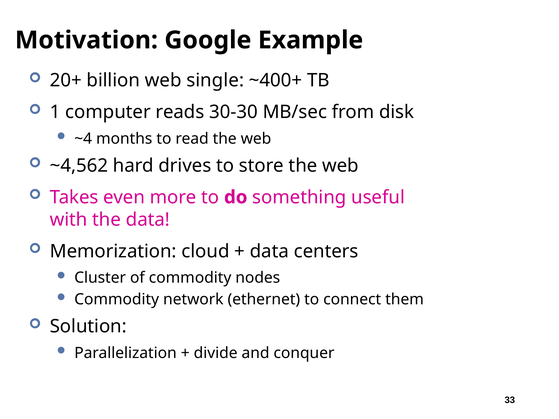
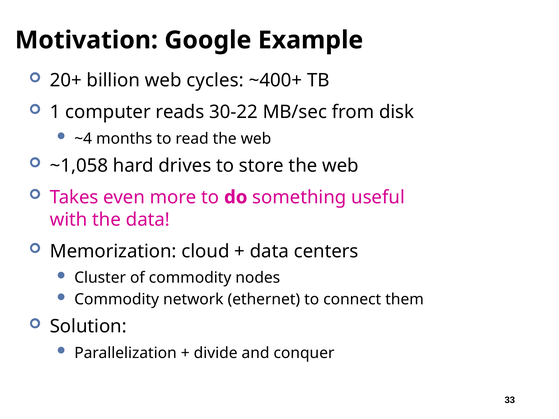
single: single -> cycles (215, 80)
30-30: 30-30 -> 30-22 (233, 112)
~4,562: ~4,562 -> ~1,058 (79, 166)
